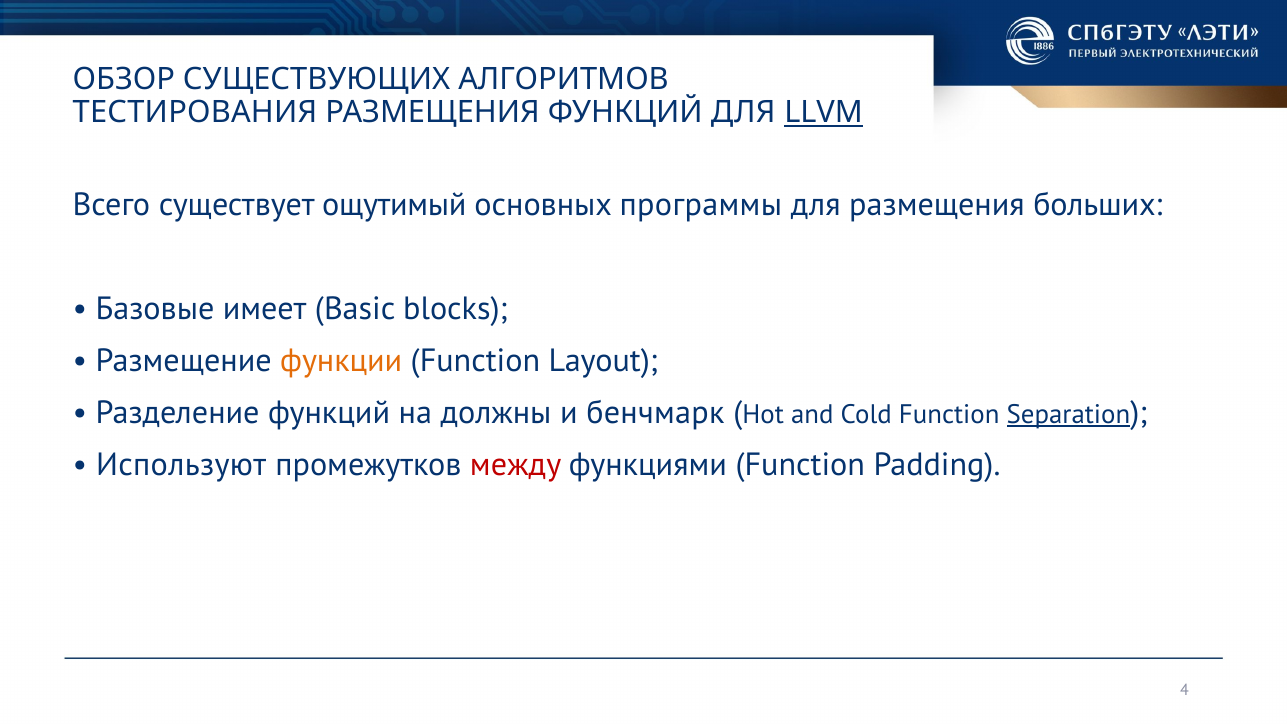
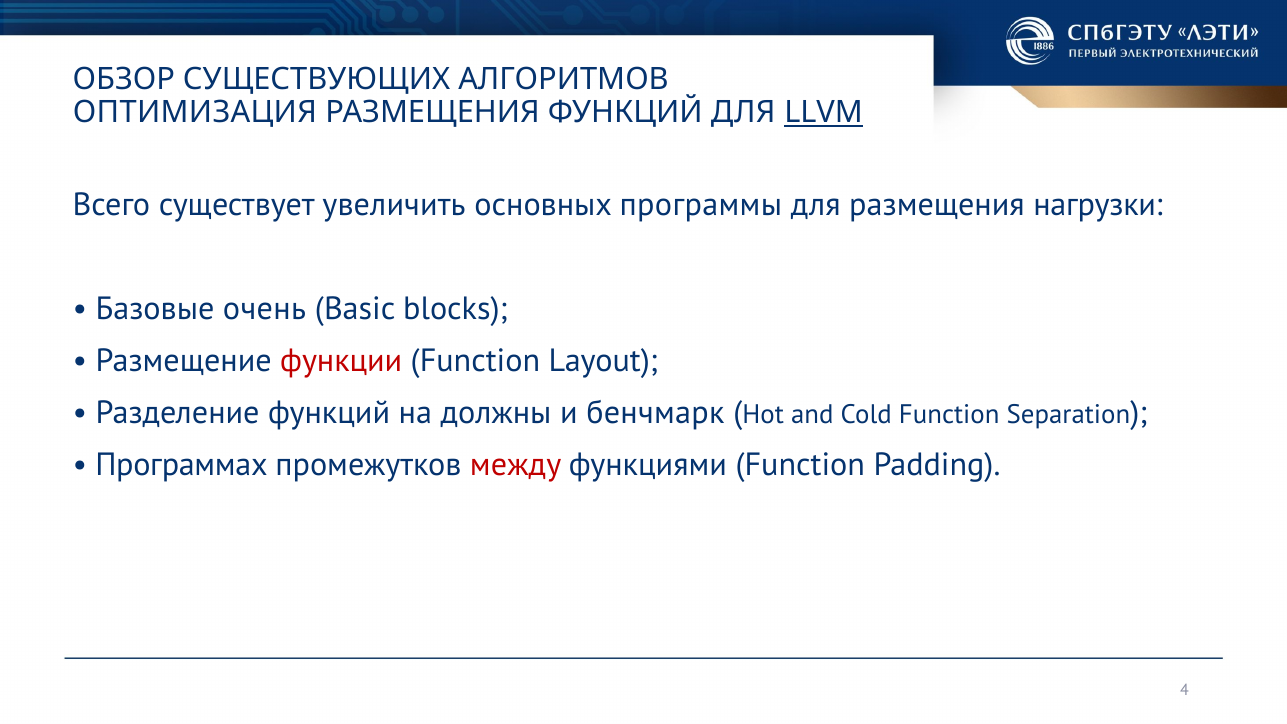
ТЕСТИРОВАНИЯ: ТЕСТИРОВАНИЯ -> ОПТИМИЗАЦИЯ (195, 112)
ощутимый: ощутимый -> увеличить (394, 205)
больших: больших -> нагрузки (1098, 205)
имеет: имеет -> очень (264, 309)
функции colour: orange -> red (341, 361)
Separation underline: present -> none (1068, 415)
Используют: Используют -> Программах (181, 465)
